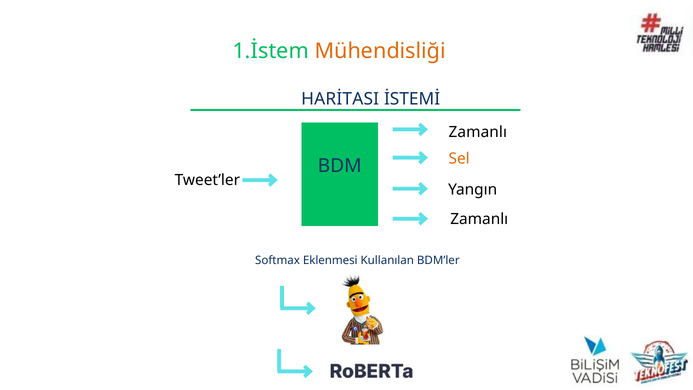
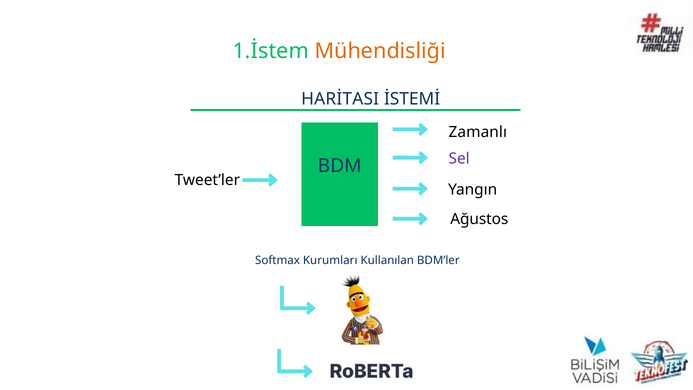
Sel colour: orange -> purple (459, 159)
Zamanlı: Zamanlı -> Ağustos (479, 219)
Eklenmesi: Eklenmesi -> Kurumları (330, 260)
